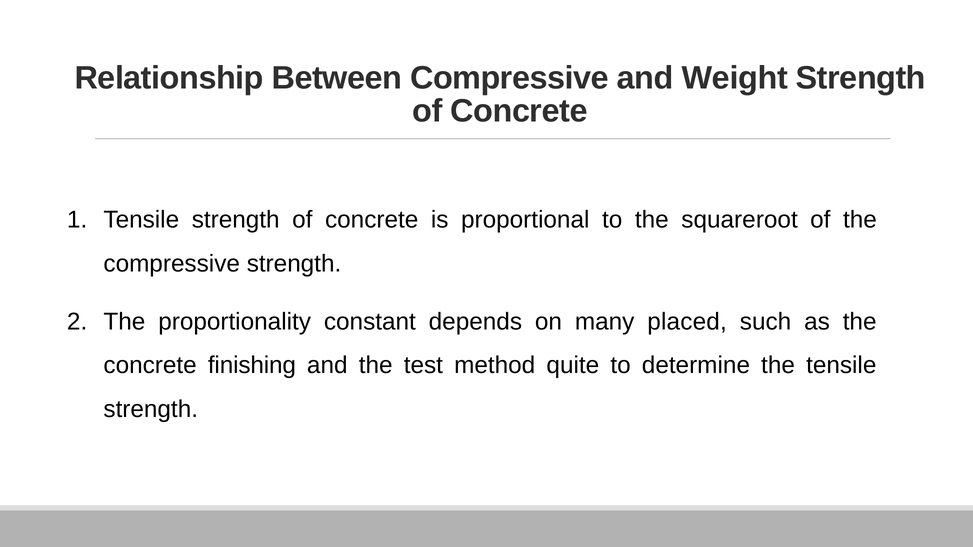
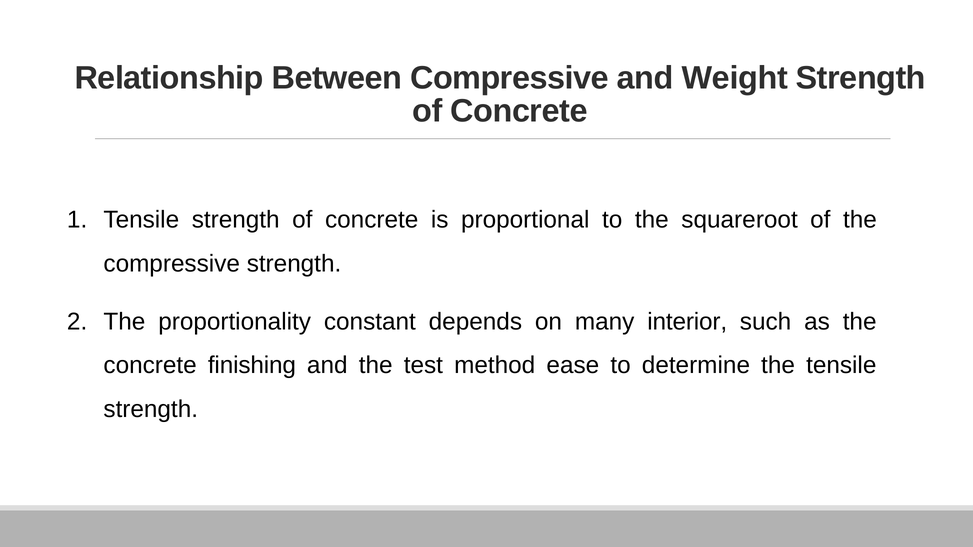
placed: placed -> interior (687, 322)
quite: quite -> ease (573, 366)
